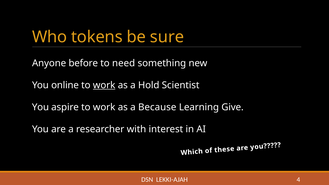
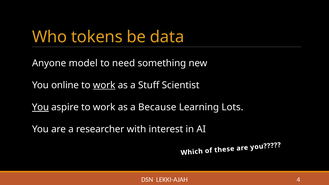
sure: sure -> data (167, 37)
before: before -> model (83, 63)
Hold: Hold -> Stuff (149, 85)
You underline: none -> present (40, 107)
Give: Give -> Lots (232, 107)
